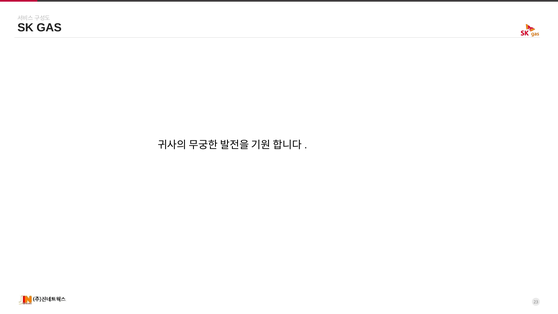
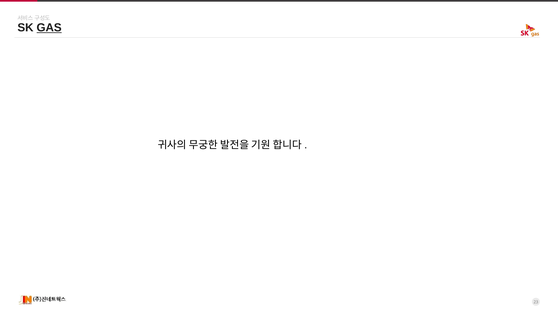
GAS underline: none -> present (49, 28)
